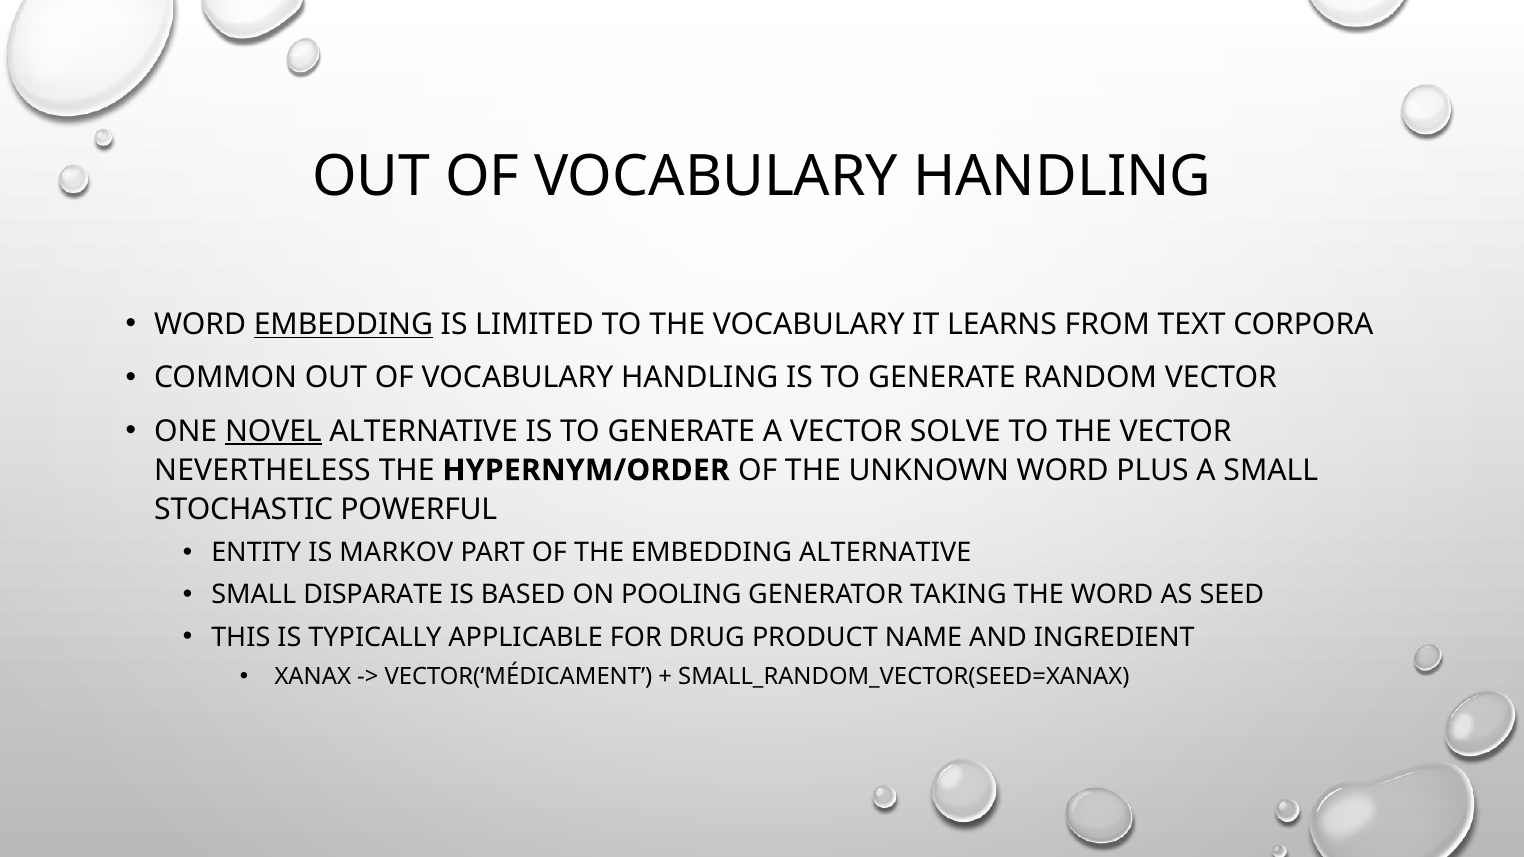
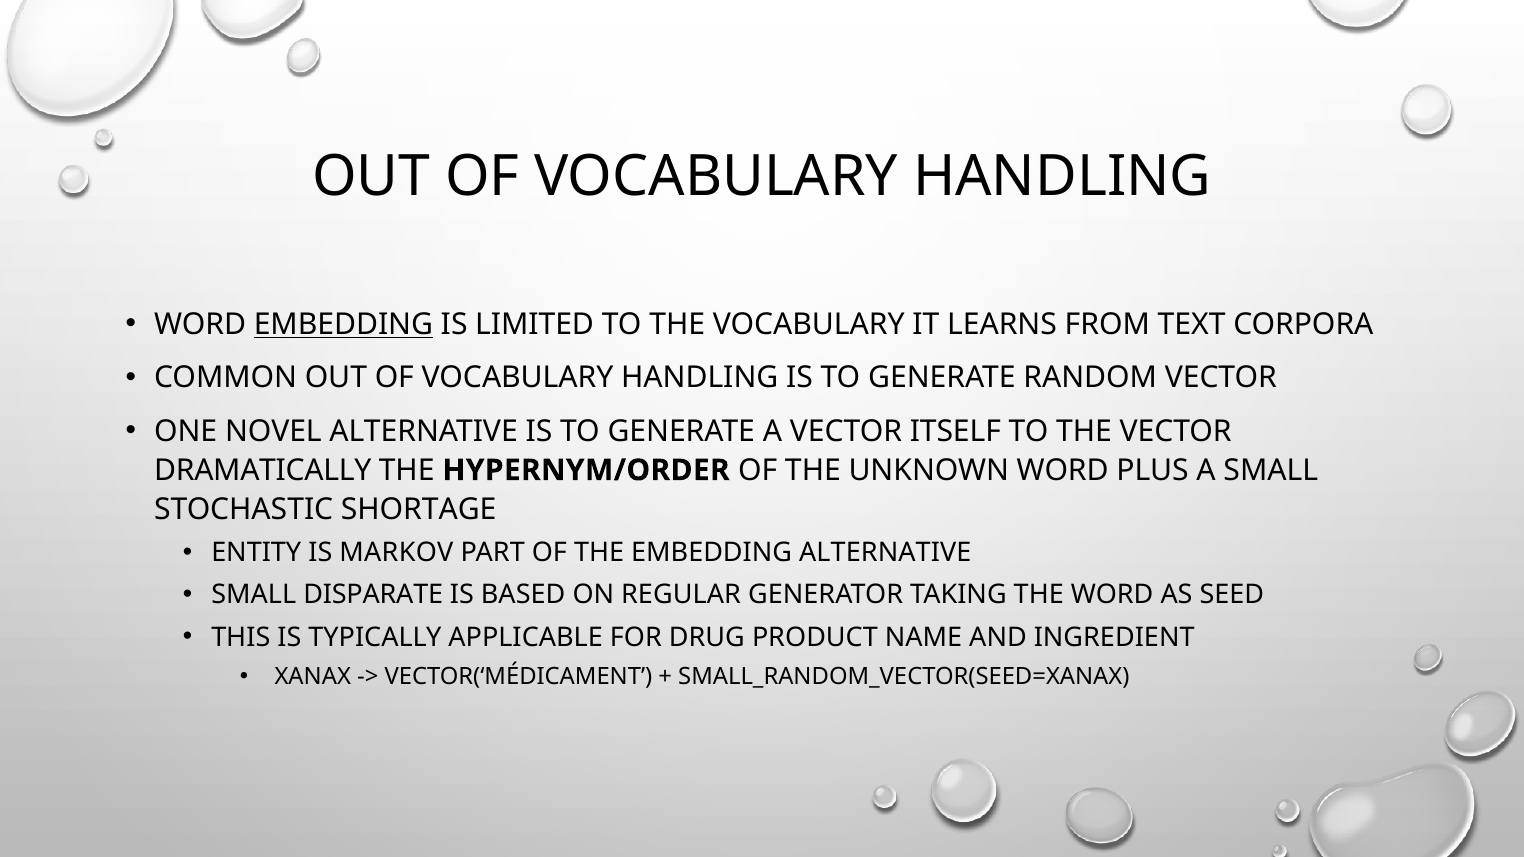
NOVEL underline: present -> none (273, 431)
SOLVE: SOLVE -> ITSELF (955, 431)
NEVERTHELESS: NEVERTHELESS -> DRAMATICALLY (263, 470)
POWERFUL: POWERFUL -> SHORTAGE (419, 509)
POOLING: POOLING -> REGULAR (681, 595)
